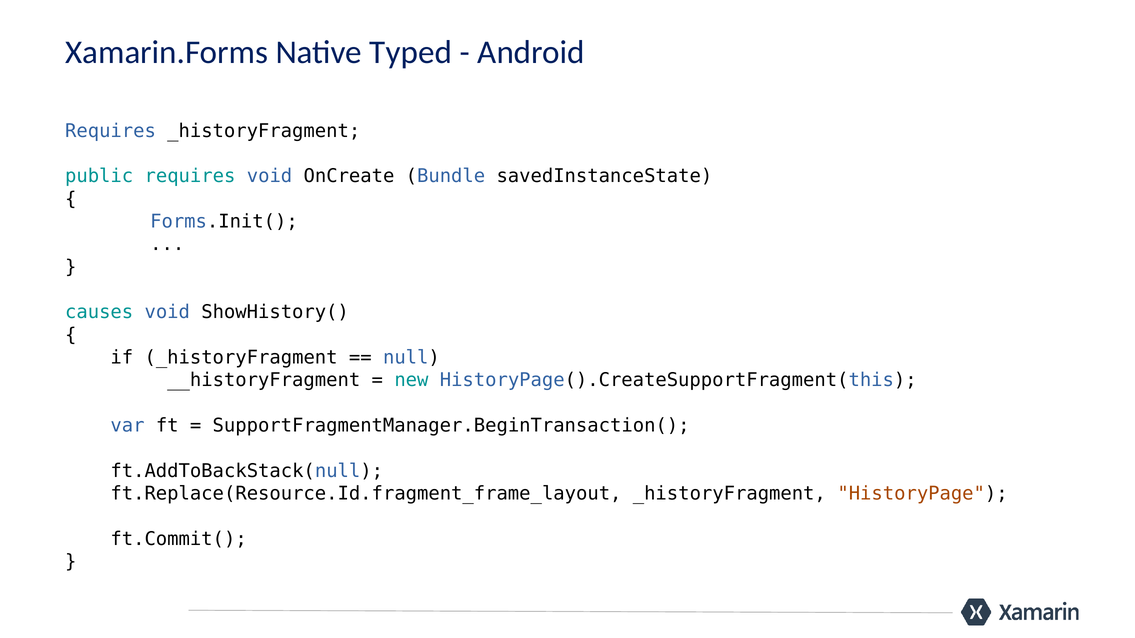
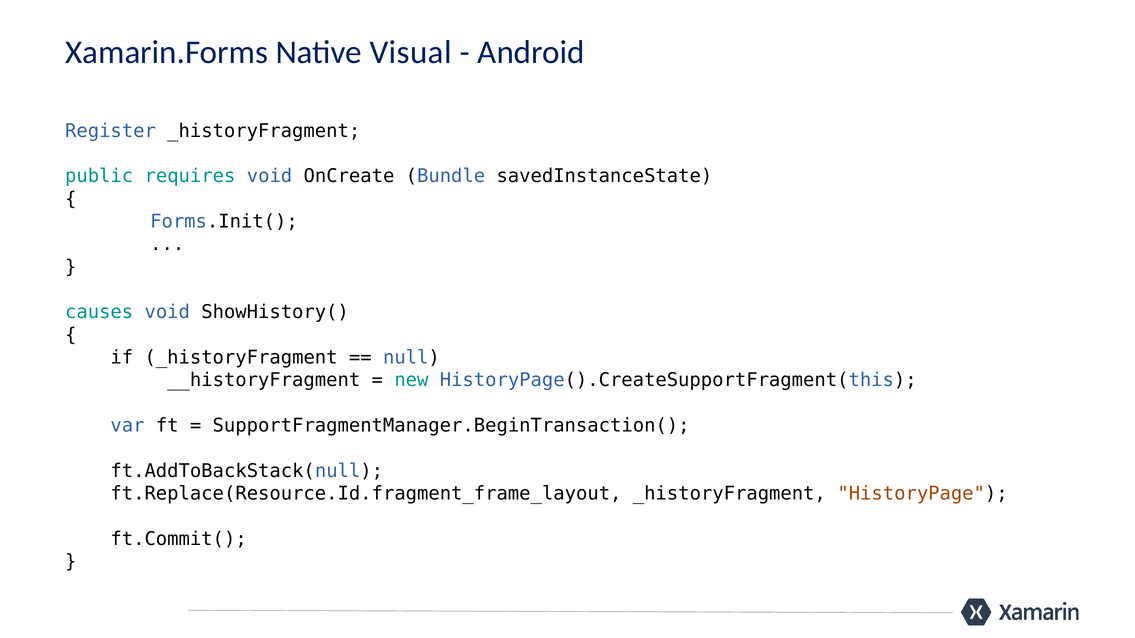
Typed: Typed -> Visual (411, 52)
Requires: Requires -> Register (111, 131)
